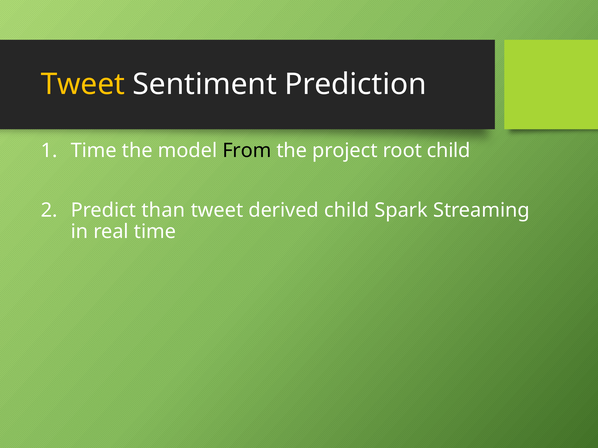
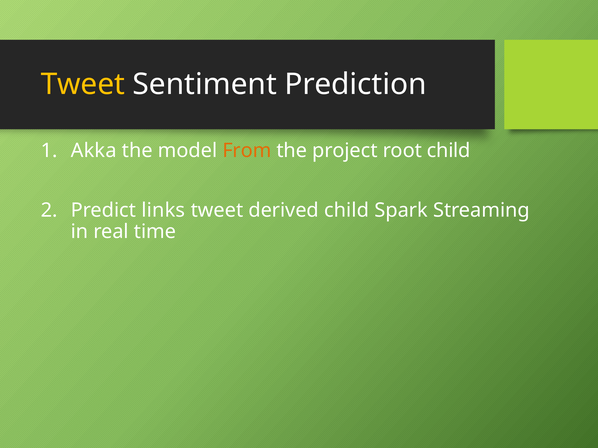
Time: Time -> Akka (94, 151)
From colour: black -> orange (247, 151)
than: than -> links (163, 210)
